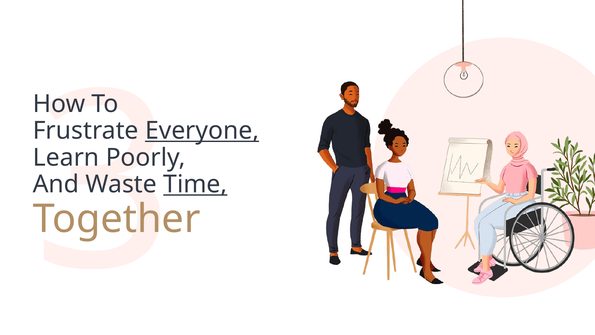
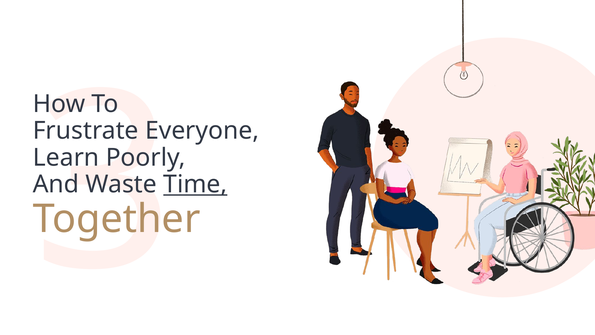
Everyone underline: present -> none (202, 131)
